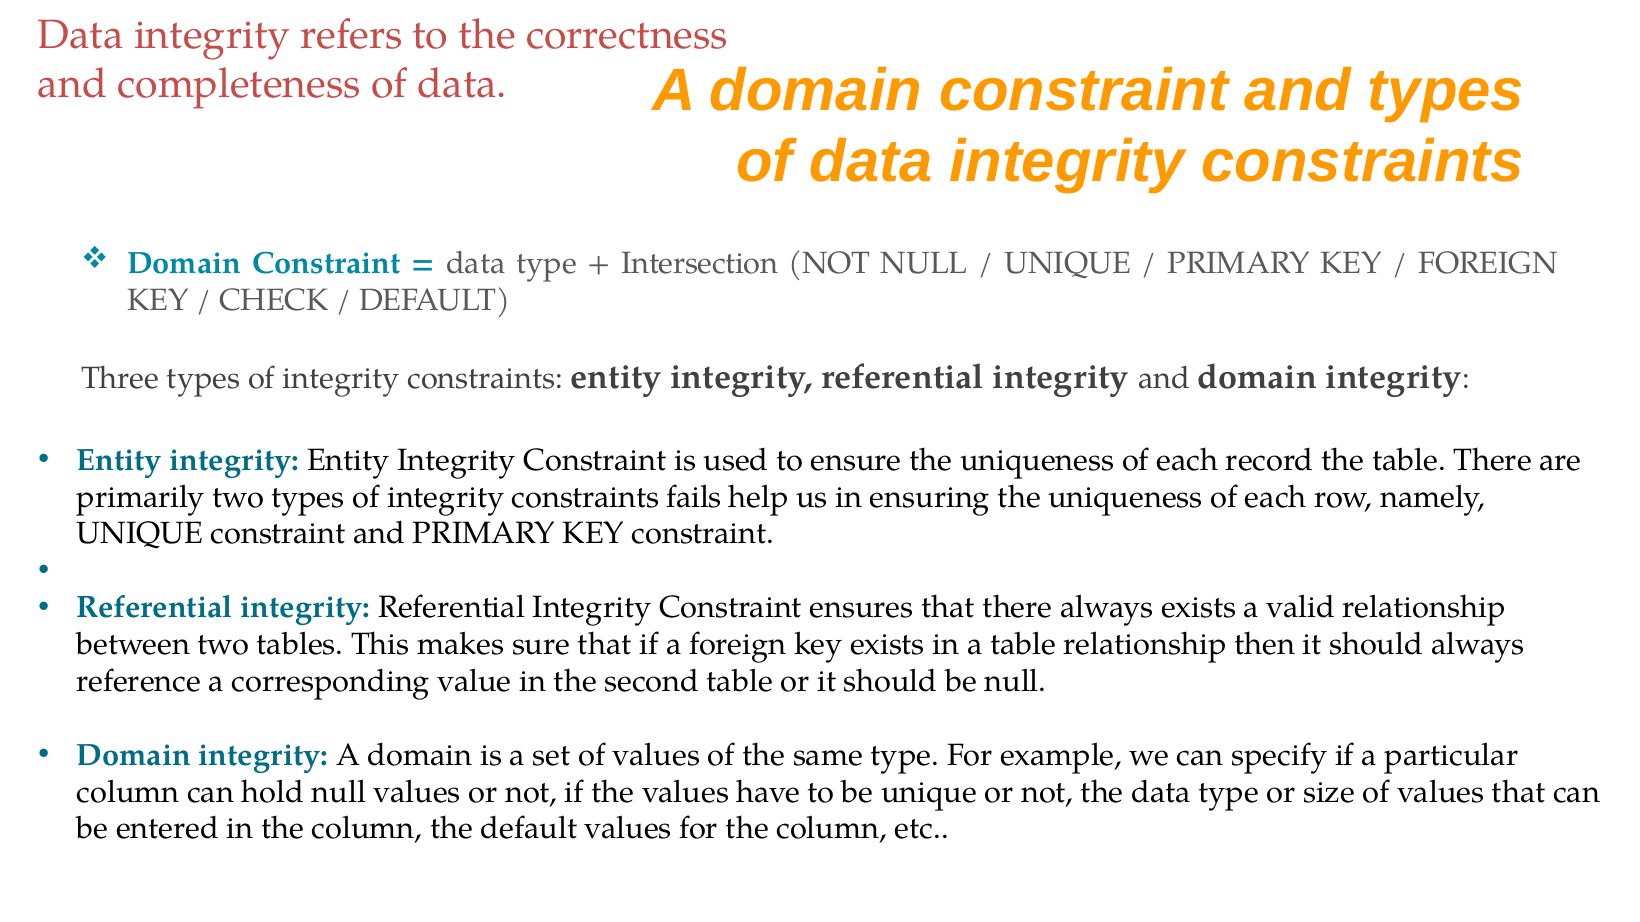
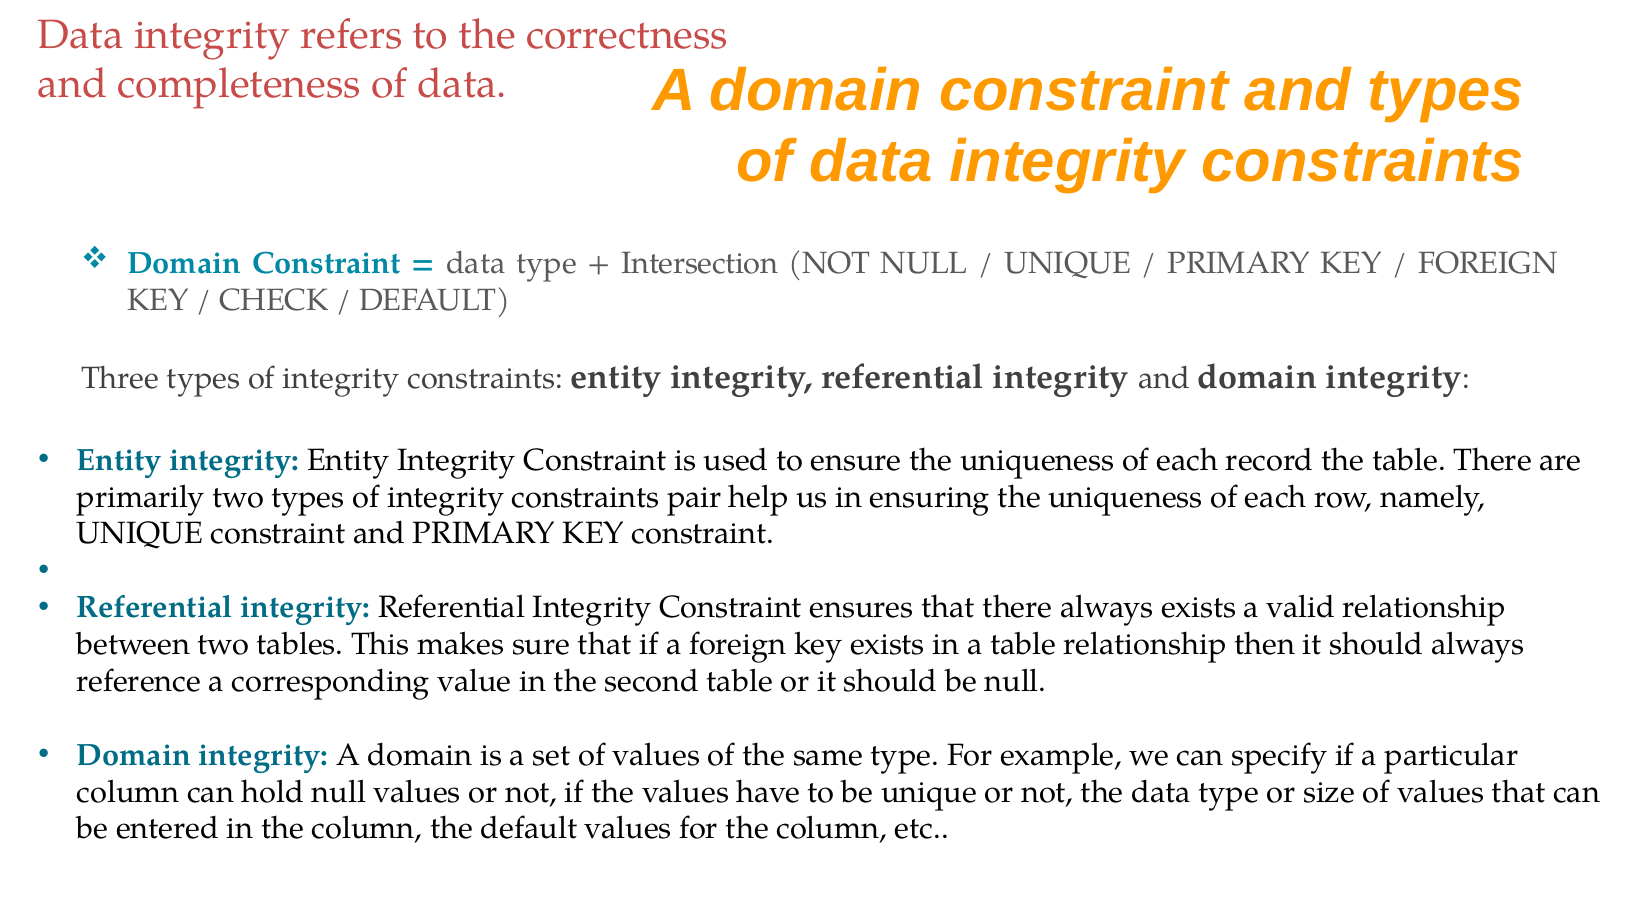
fails: fails -> pair (694, 497)
